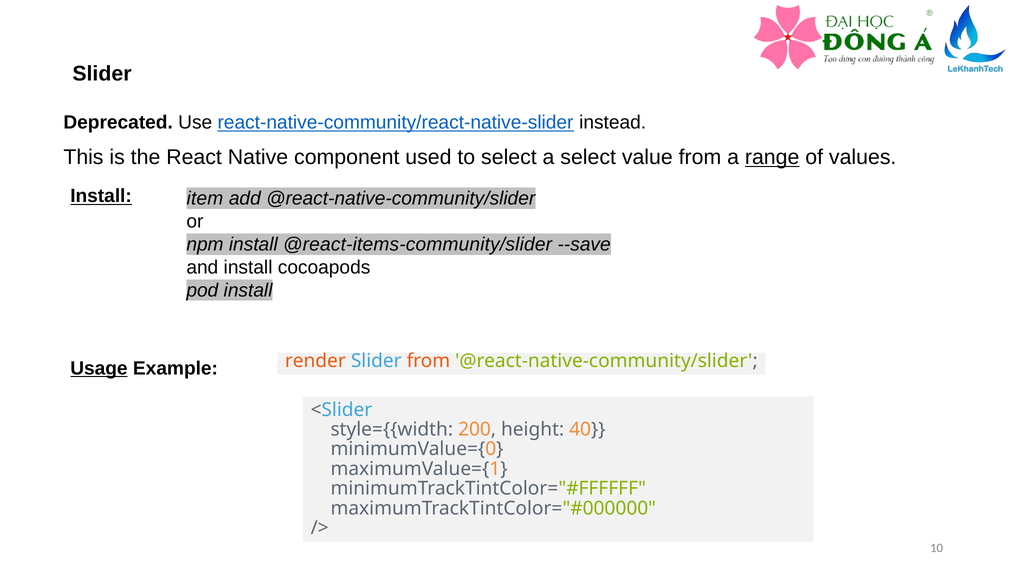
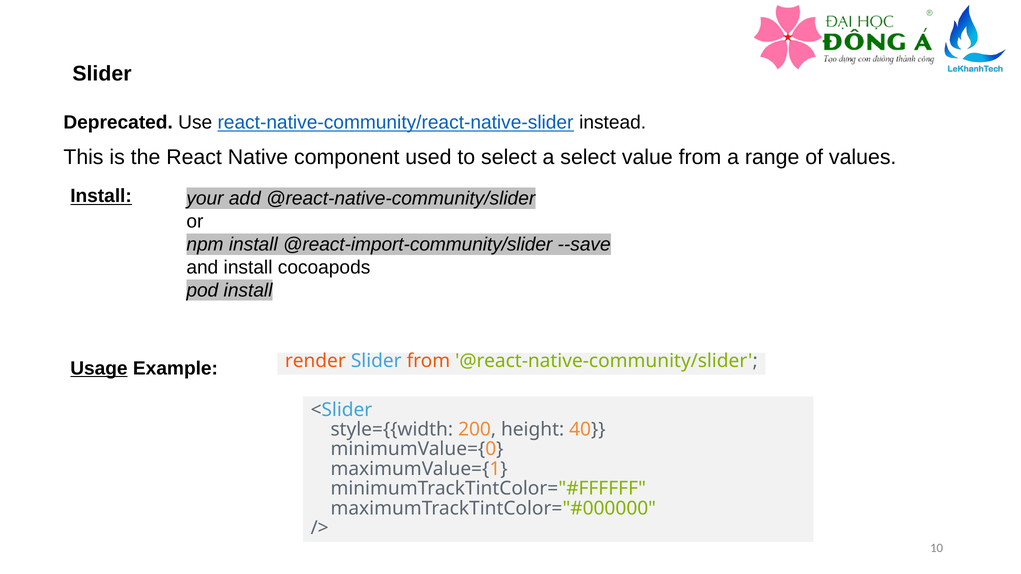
range underline: present -> none (772, 157)
item: item -> your (205, 199)
@react-items-community/slider: @react-items-community/slider -> @react-import-community/slider (418, 245)
